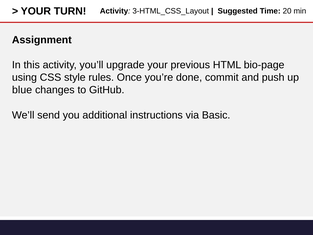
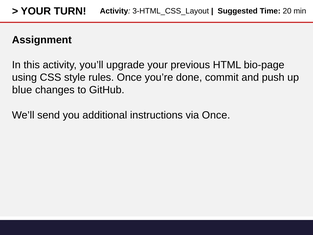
via Basic: Basic -> Once (216, 115)
